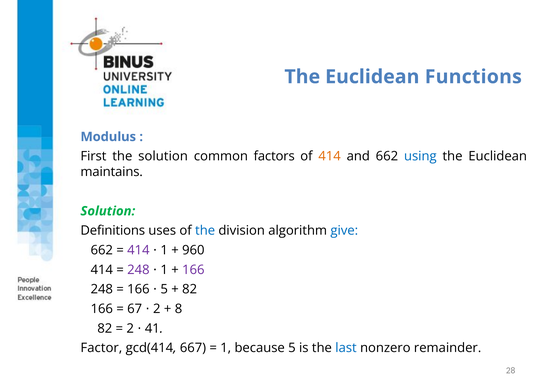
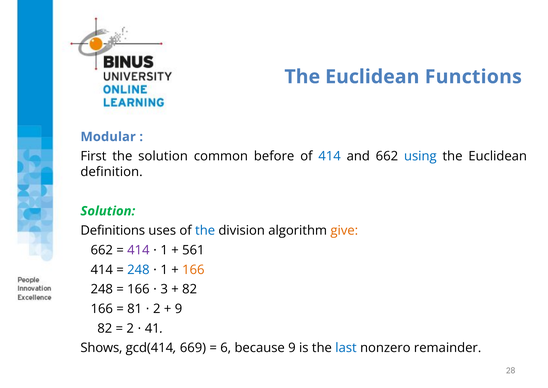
Modulus: Modulus -> Modular (108, 137)
factors: factors -> before (274, 156)
414 colour: orange -> blue (330, 156)
maintains: maintains -> definition (112, 172)
give colour: blue -> orange (344, 231)
960: 960 -> 561 (193, 250)
248 colour: purple -> blue (138, 270)
166 colour: purple -> orange (193, 270)
166 5: 5 -> 3 (164, 289)
67: 67 -> 81 (135, 309)
8: 8 -> 9 (178, 309)
Factor: Factor -> Shows (101, 348)
667: 667 -> 669 (193, 348)
1: 1 -> 6 (226, 348)
because 5: 5 -> 9 (292, 348)
